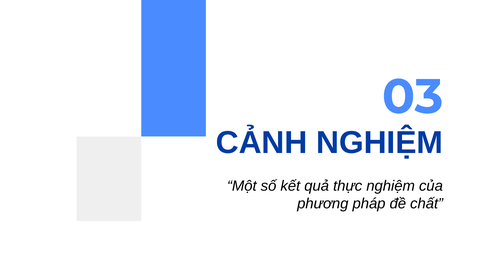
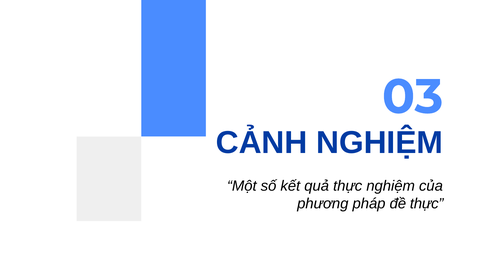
đề chất: chất -> thực (427, 204)
